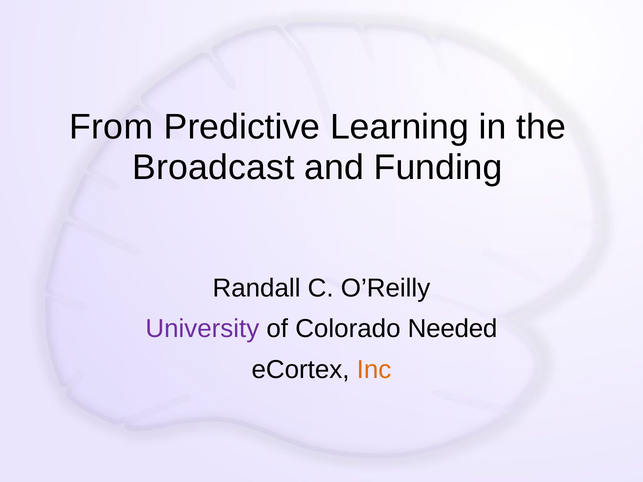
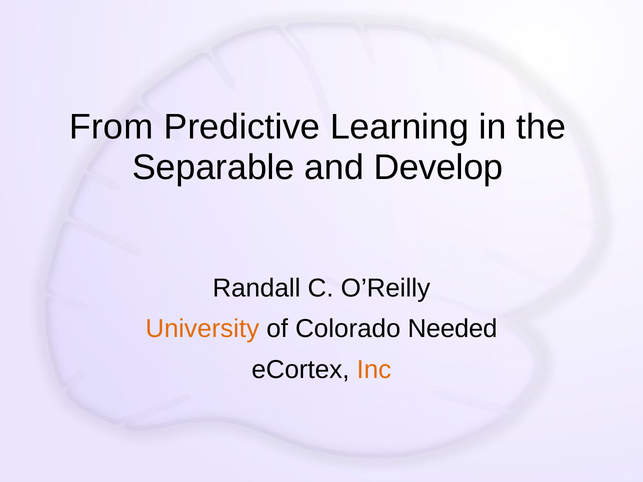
Broadcast: Broadcast -> Separable (213, 167)
Funding: Funding -> Develop (438, 167)
University colour: purple -> orange (202, 329)
